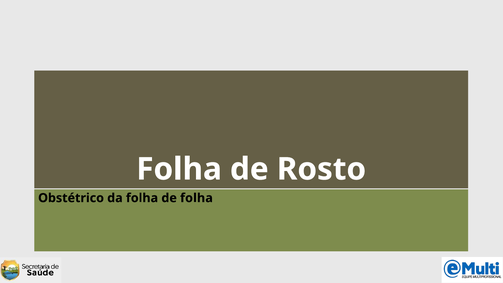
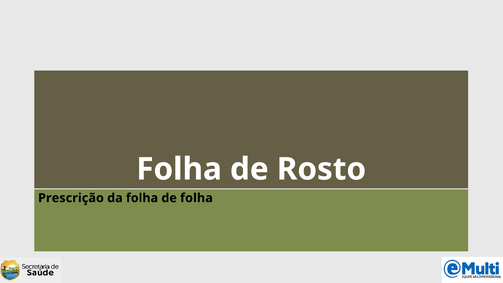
Obstétrico: Obstétrico -> Prescrição (71, 198)
